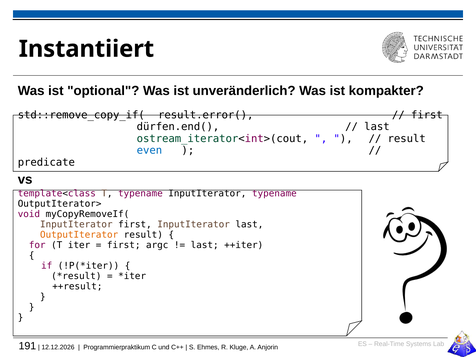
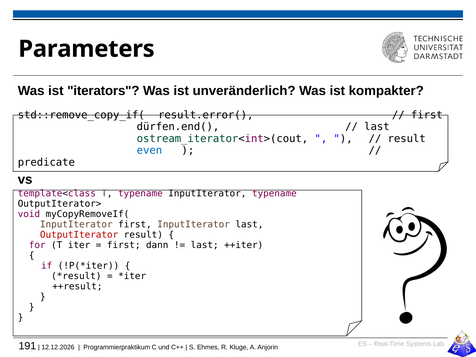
Instantiiert: Instantiiert -> Parameters (86, 49)
optional: optional -> iterators (103, 91)
OutputIterator colour: orange -> red (79, 235)
argc: argc -> dann (157, 245)
